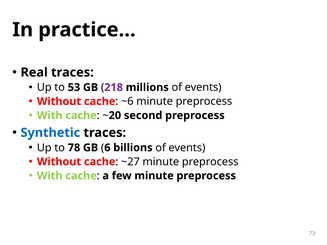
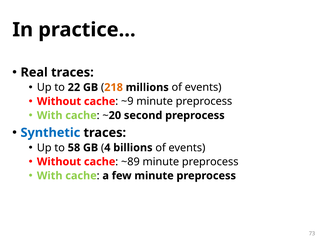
53: 53 -> 22 (74, 87)
218 colour: purple -> orange (114, 87)
~6: ~6 -> ~9 (127, 102)
78: 78 -> 58 (74, 148)
6: 6 -> 4 (107, 148)
~27: ~27 -> ~89 (130, 162)
